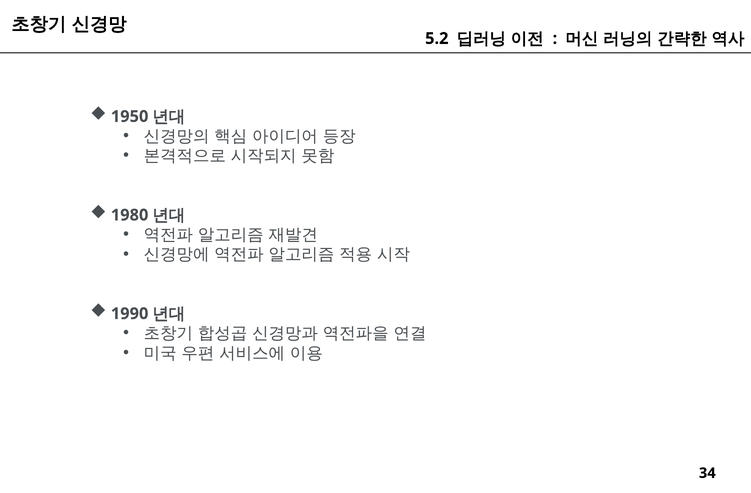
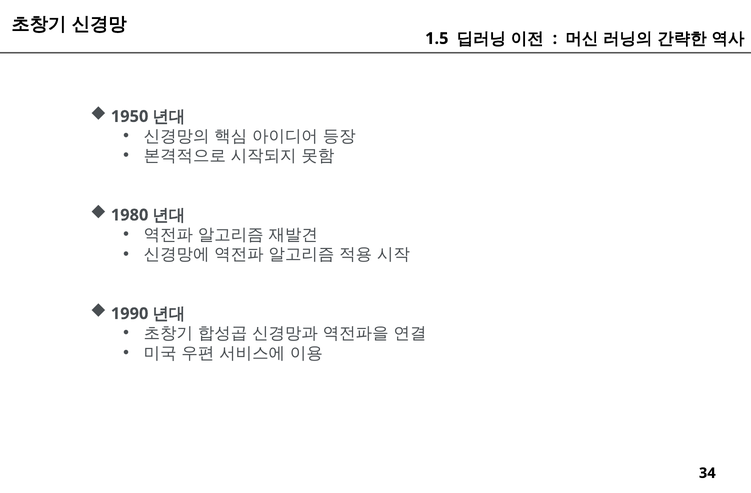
5.2: 5.2 -> 1.5 (437, 38)
